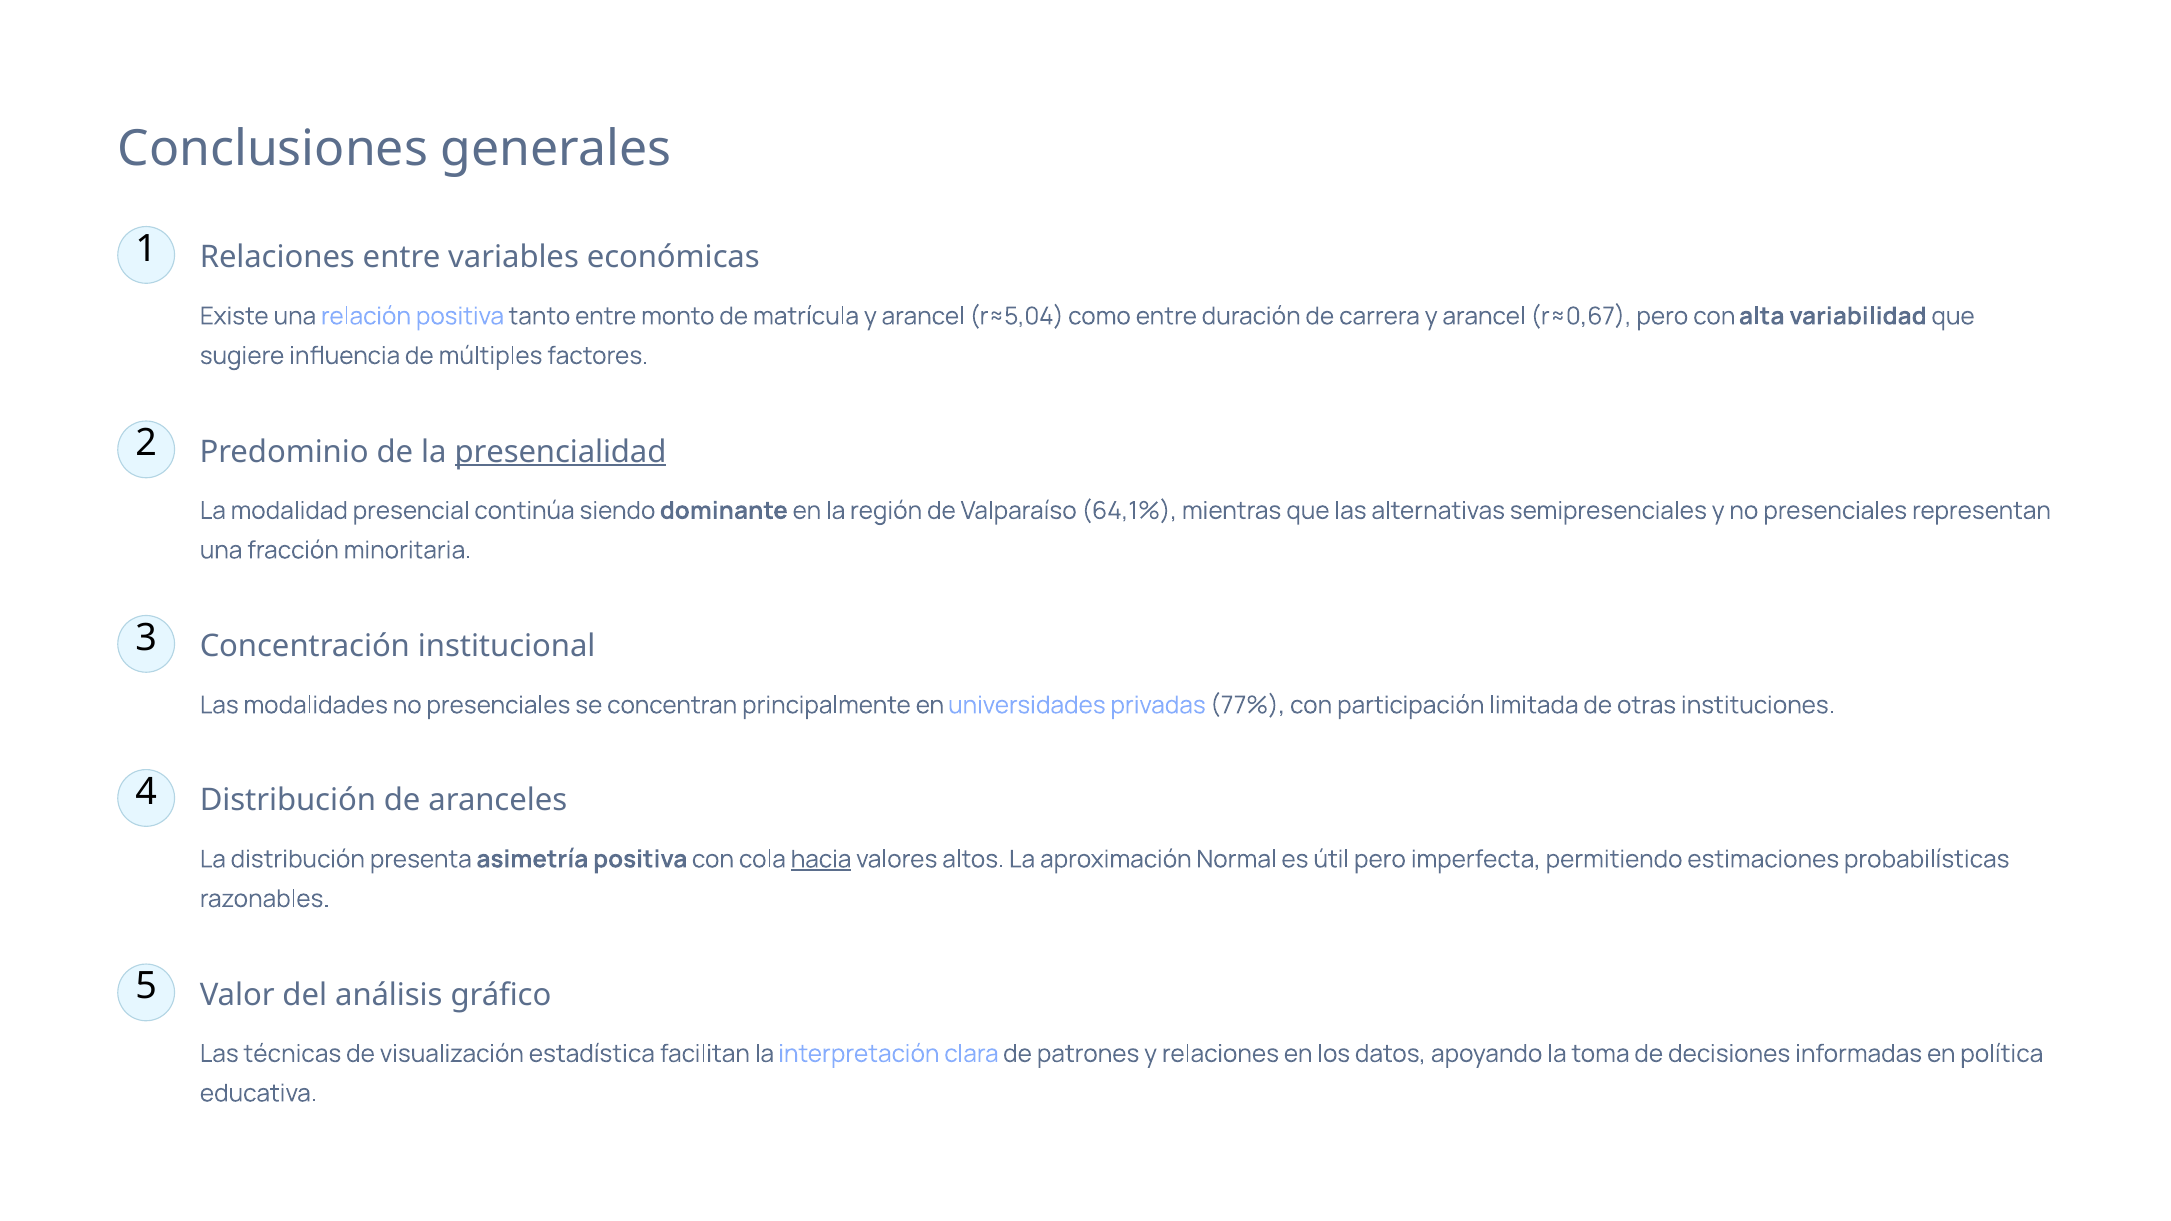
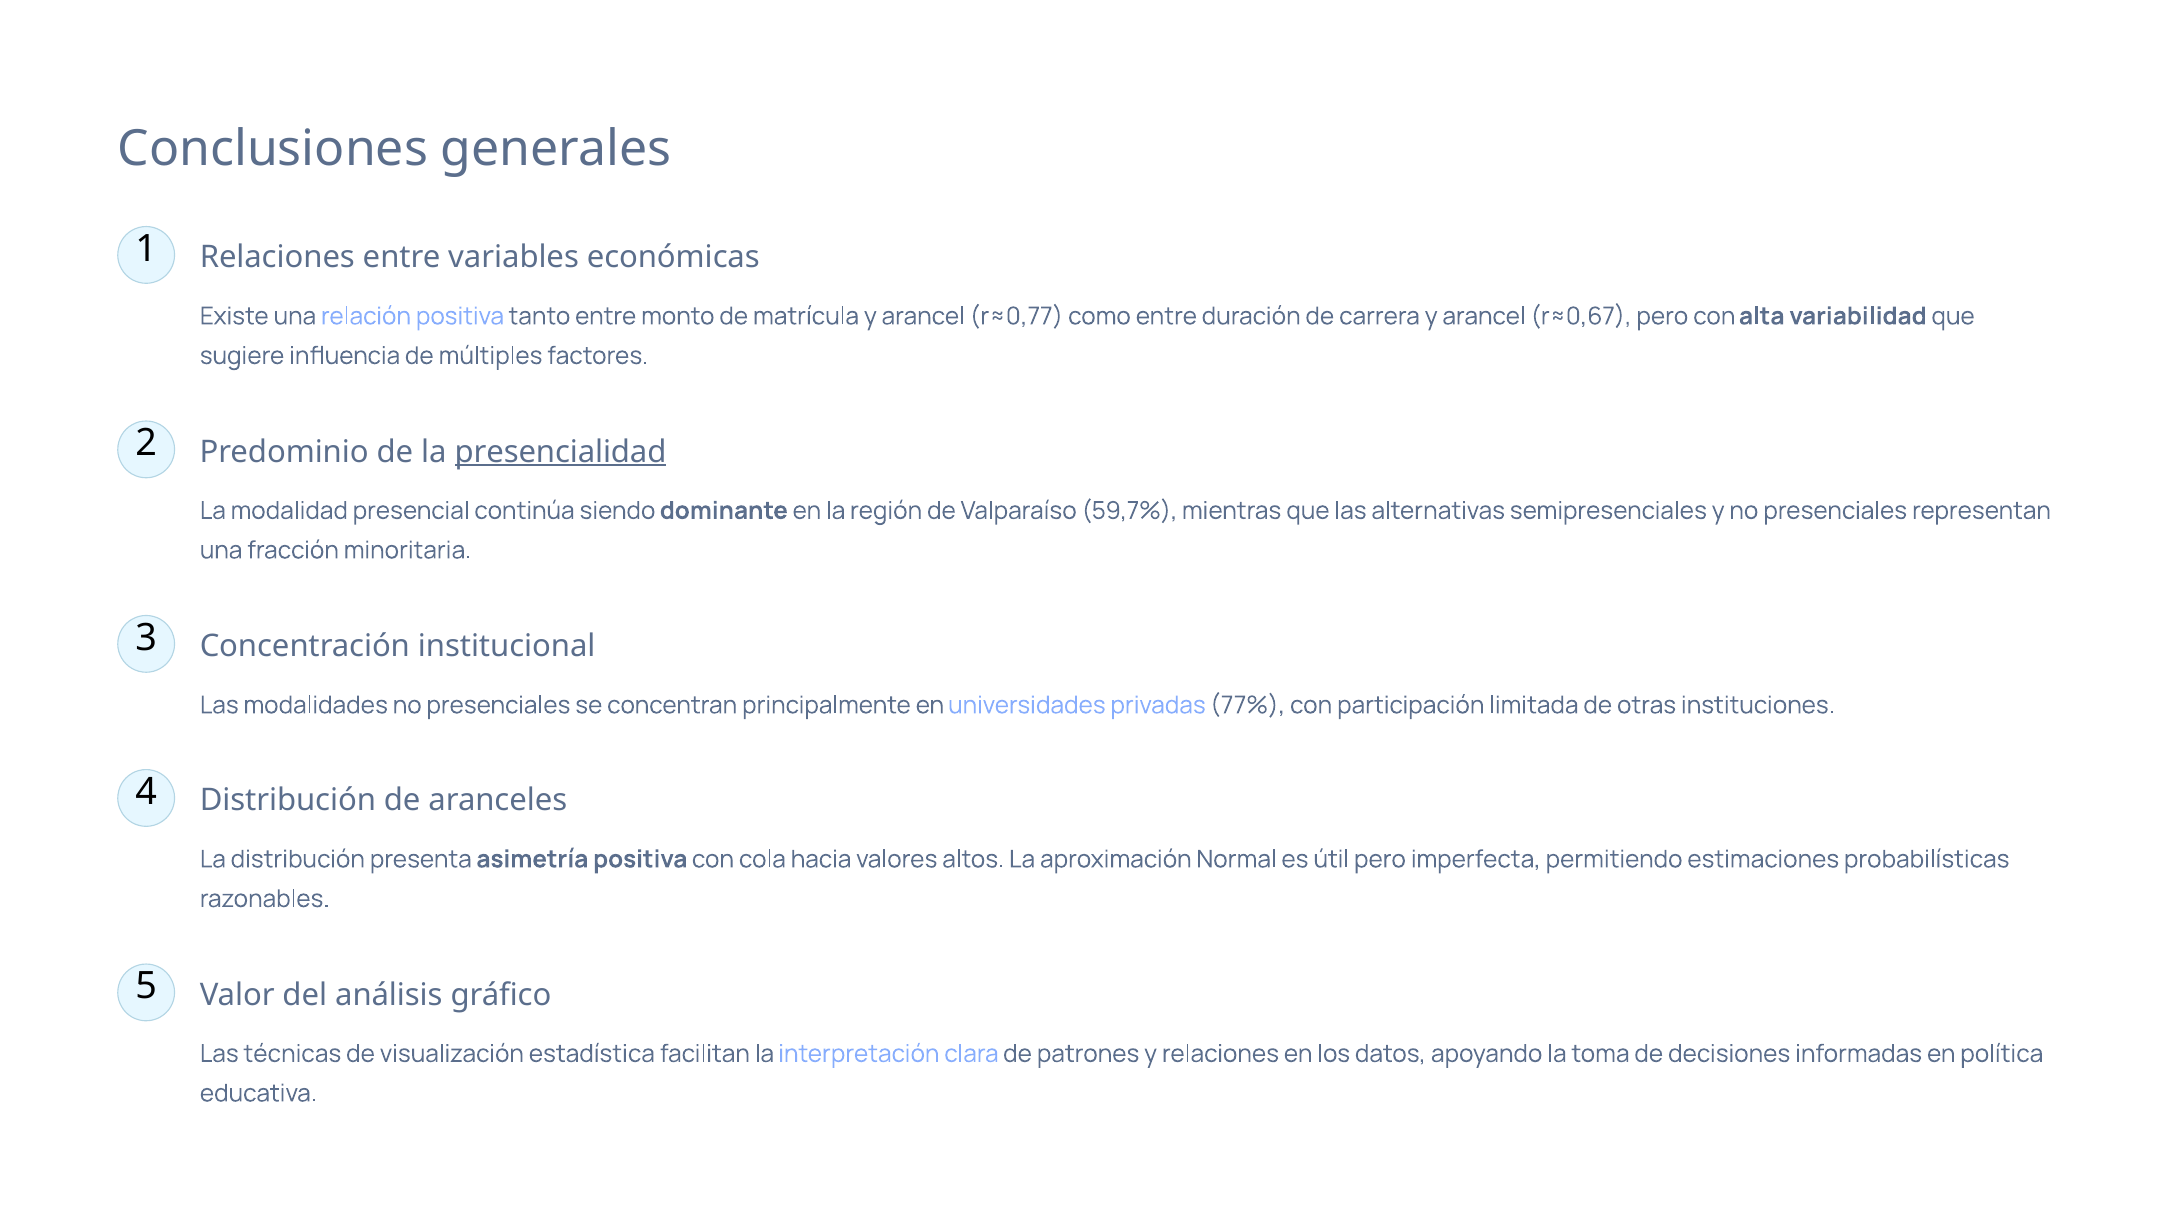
r≈5,04: r≈5,04 -> r≈0,77 (1016, 316)
64,1%: 64,1% -> 59,7% (1129, 511)
hacia underline: present -> none (821, 859)
